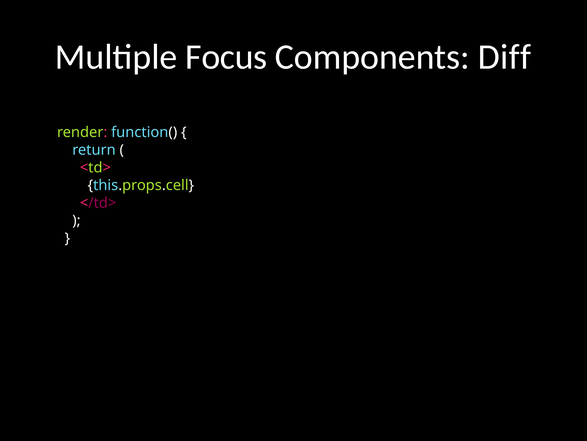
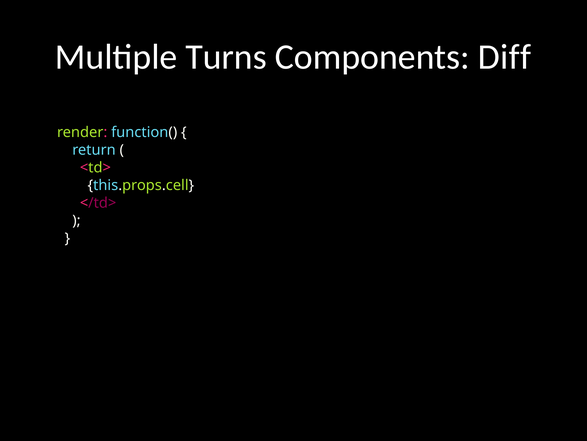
Focus: Focus -> Turns (226, 57)
